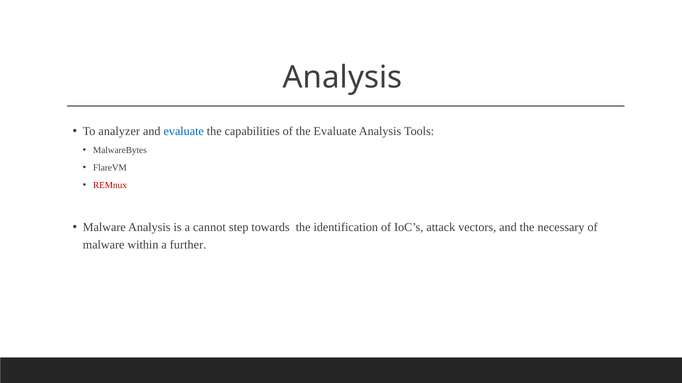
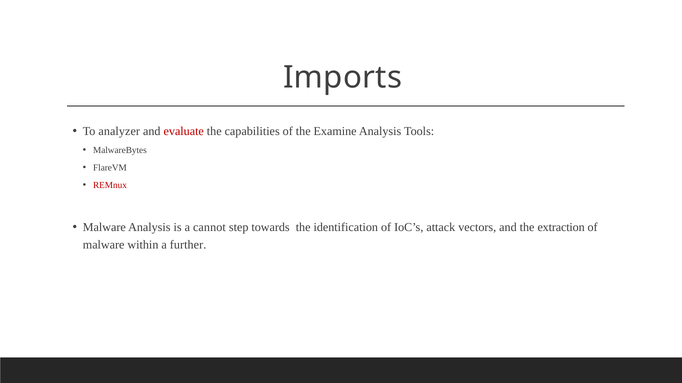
Analysis: Analysis -> Imports (343, 78)
evaluate colour: blue -> red (184, 131)
the Evaluate: Evaluate -> Examine (335, 131)
necessary: necessary -> extraction (561, 228)
